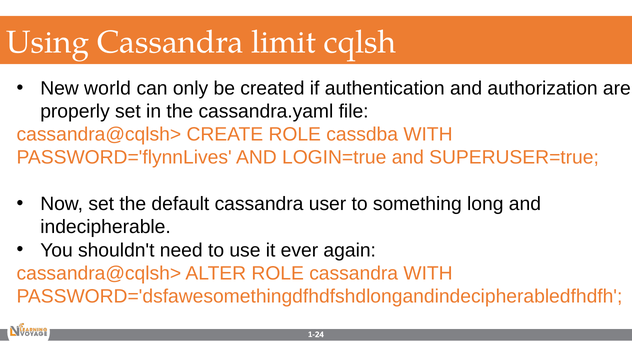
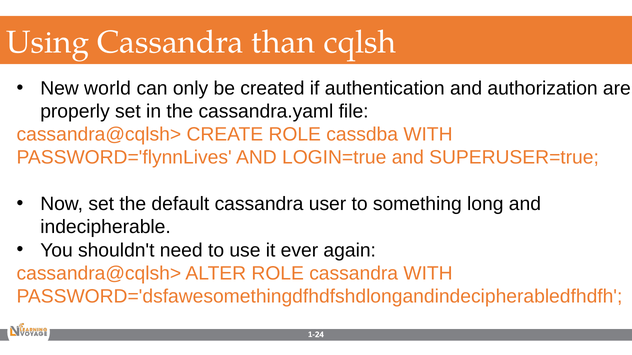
limit: limit -> than (283, 42)
